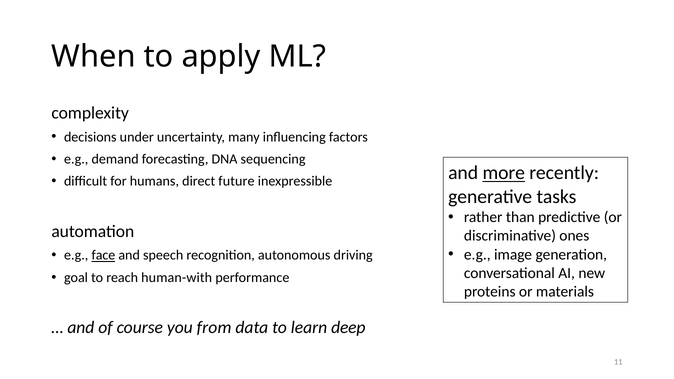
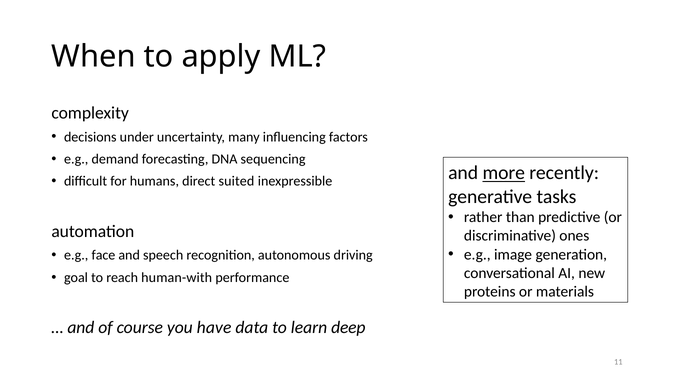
future: future -> suited (236, 181)
face underline: present -> none (103, 255)
from: from -> have (214, 328)
